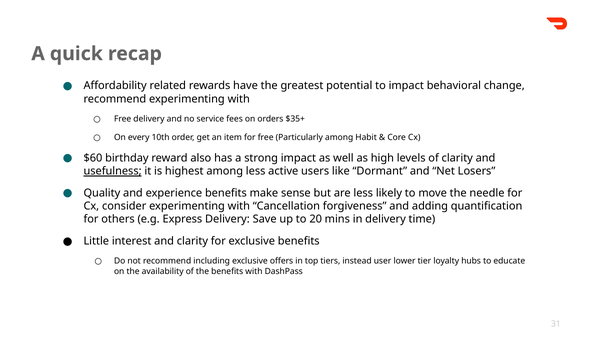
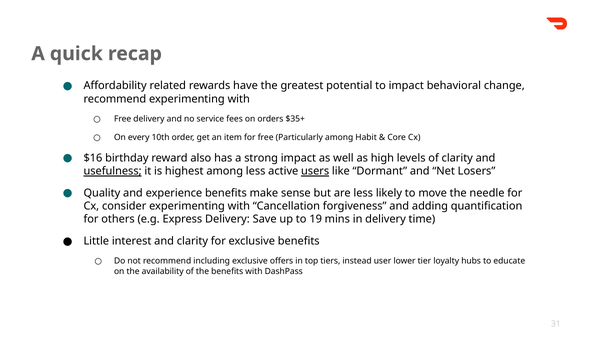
$60: $60 -> $16 (93, 158)
users underline: none -> present (315, 171)
20: 20 -> 19 (316, 219)
